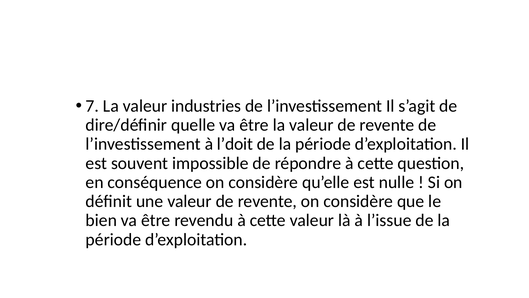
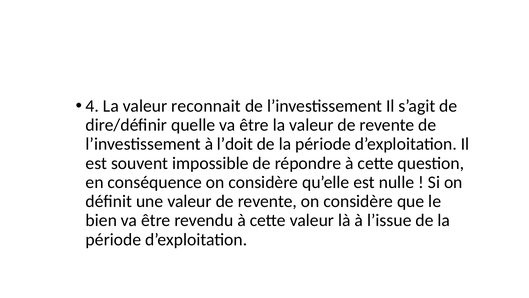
7: 7 -> 4 (92, 106)
industries: industries -> reconnait (206, 106)
